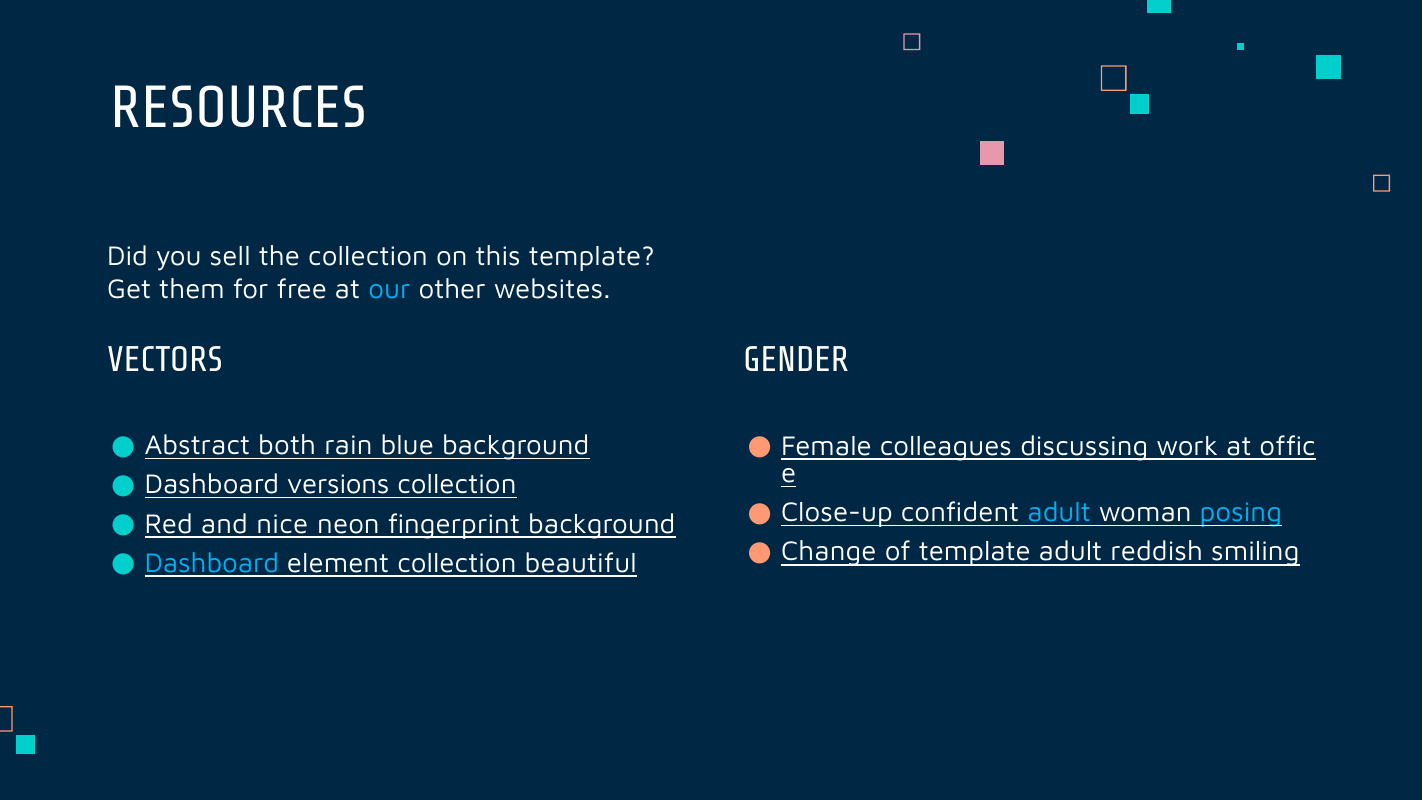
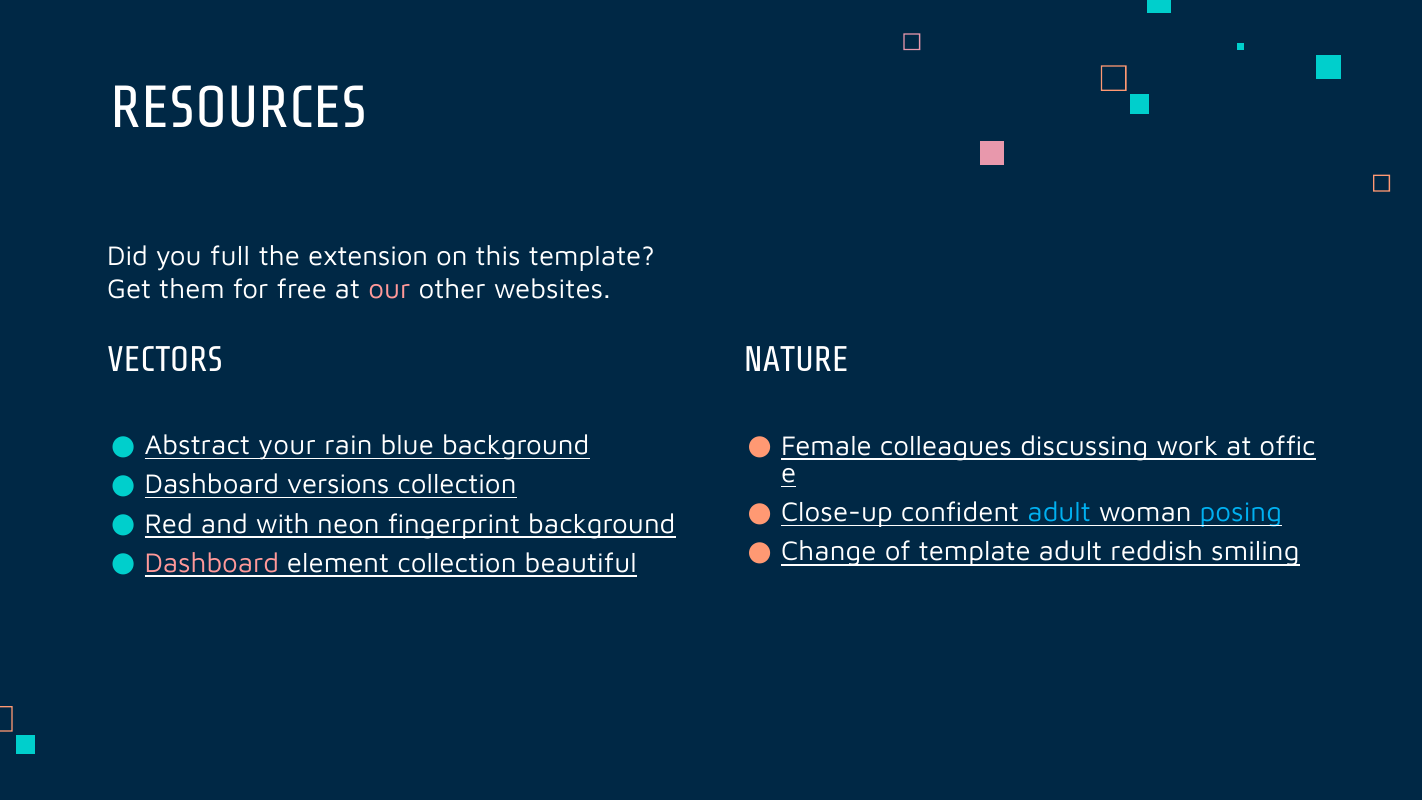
sell: sell -> full (230, 256)
the collection: collection -> extension (368, 256)
our colour: light blue -> pink (389, 290)
GENDER: GENDER -> NATURE (796, 360)
both: both -> your (287, 446)
nice: nice -> with (283, 524)
Dashboard colour: light blue -> pink (212, 563)
